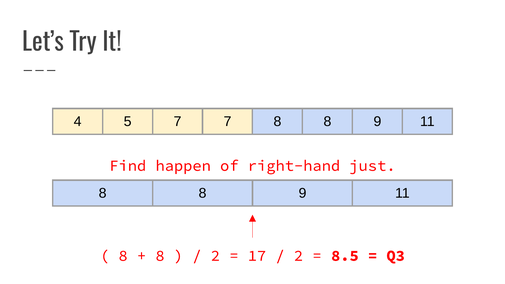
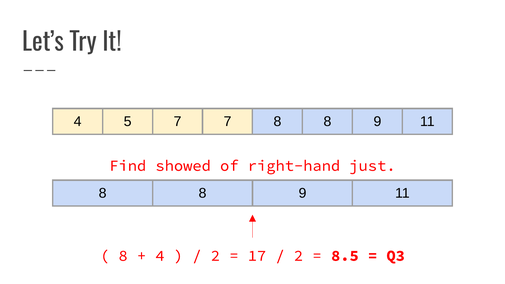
happen: happen -> showed (183, 166)
8: 8 -> 4 (160, 256)
